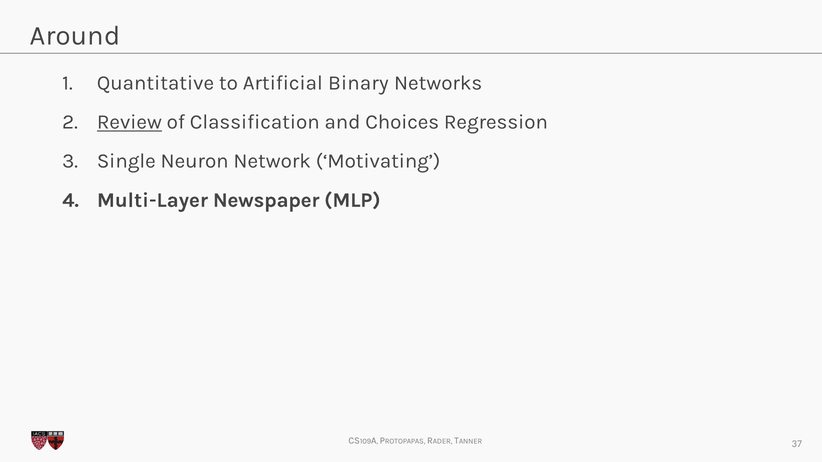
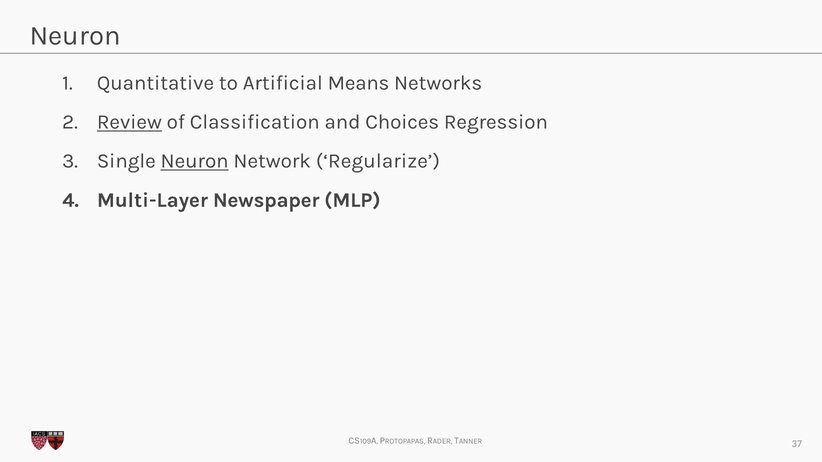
Around: Around -> Neuron (75, 36)
Binary: Binary -> Means (359, 83)
Neuron underline: none -> present (195, 161)
Motivating: Motivating -> Regularize (378, 161)
